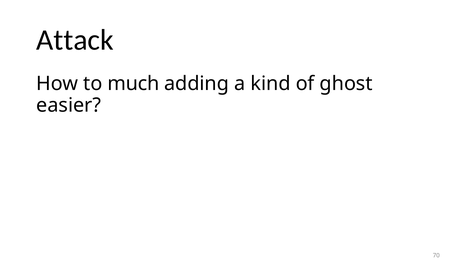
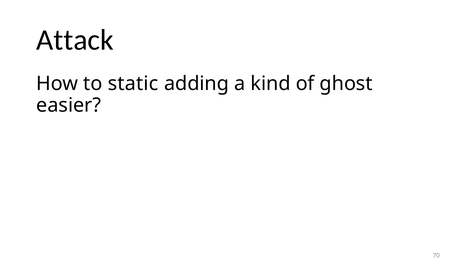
much: much -> static (133, 84)
